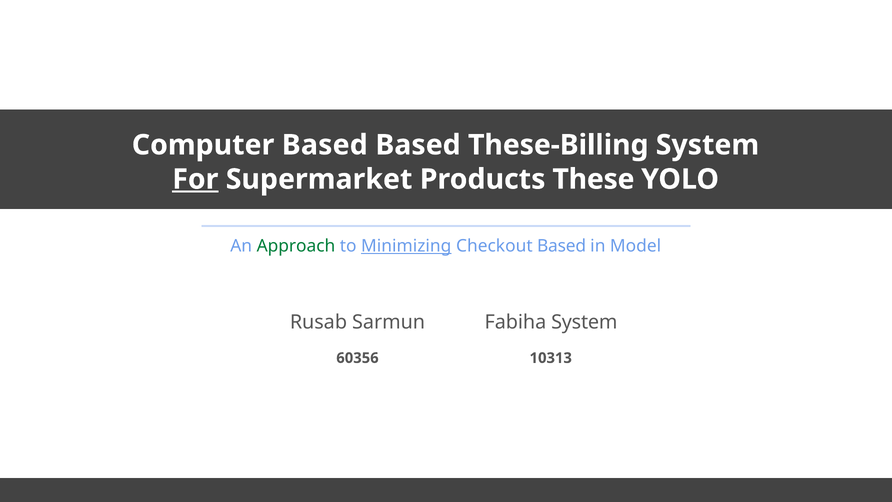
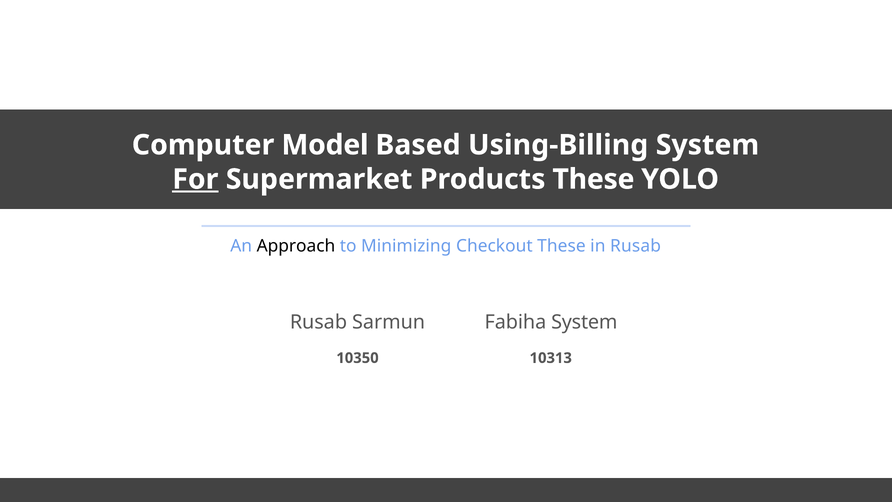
Computer Based: Based -> Model (325, 145)
These-Billing: These-Billing -> Using-Billing (558, 145)
Approach colour: green -> black (296, 246)
Minimizing underline: present -> none (406, 246)
Checkout Based: Based -> These (561, 246)
in Model: Model -> Rusab (635, 246)
60356: 60356 -> 10350 (357, 358)
